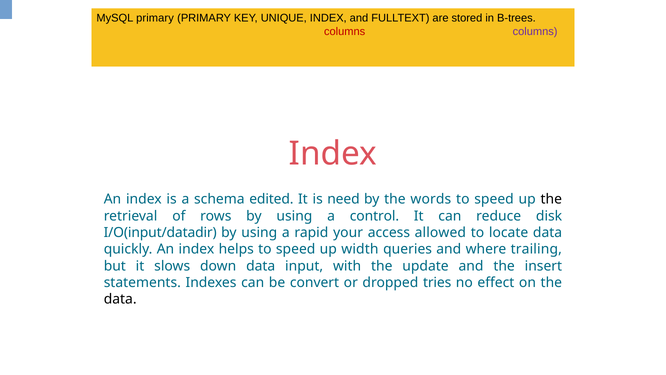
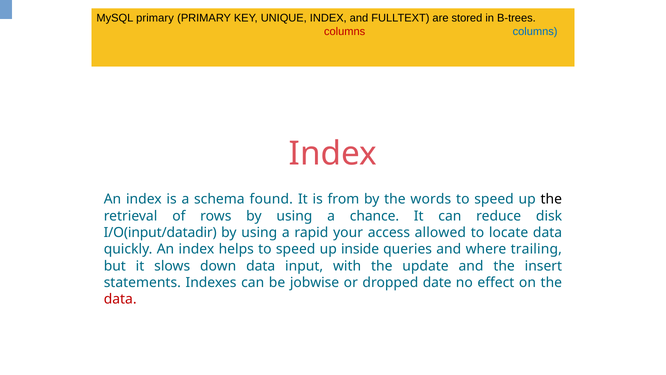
columns colour: purple -> blue (535, 32)
edited: edited -> found (271, 199)
need: need -> from (343, 199)
control: control -> chance (374, 216)
width: width -> inside (360, 249)
convert: convert -> jobwise (315, 282)
tries: tries -> date (437, 282)
data colour: black -> red (120, 299)
